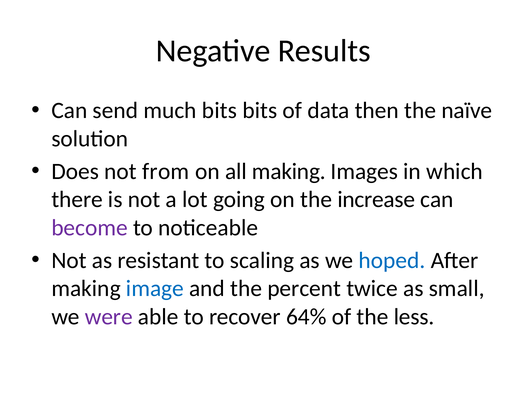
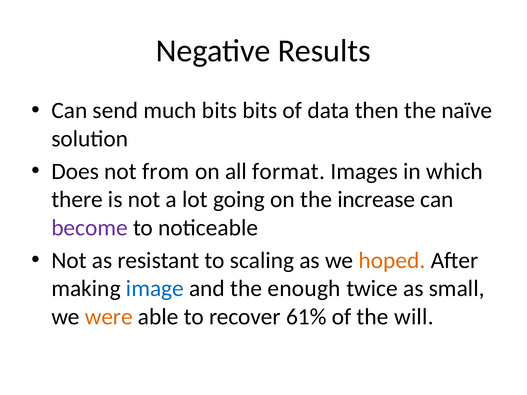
all making: making -> format (289, 172)
hoped colour: blue -> orange (392, 261)
percent: percent -> enough (304, 289)
were colour: purple -> orange (109, 317)
64%: 64% -> 61% (306, 317)
less: less -> will (414, 317)
